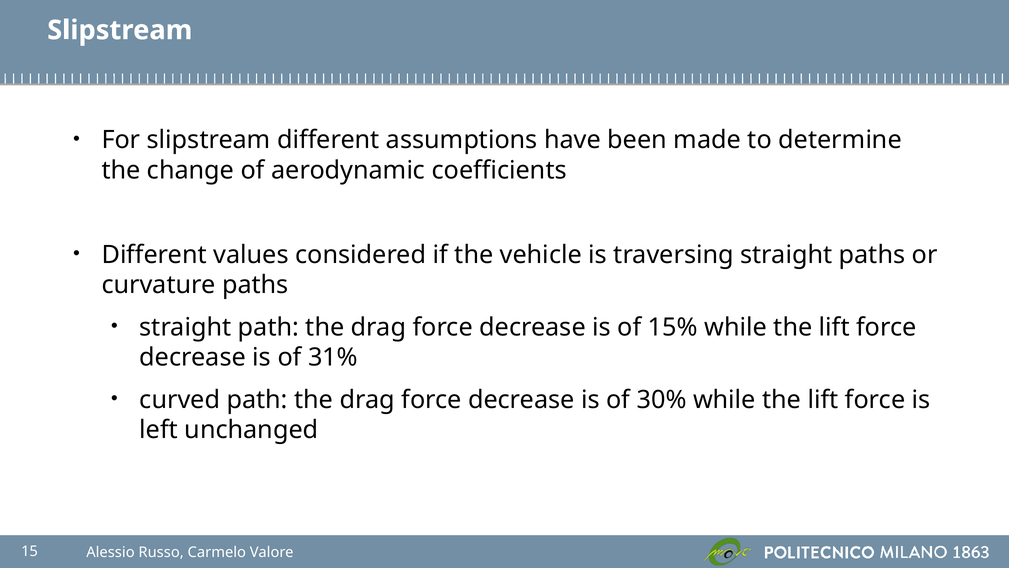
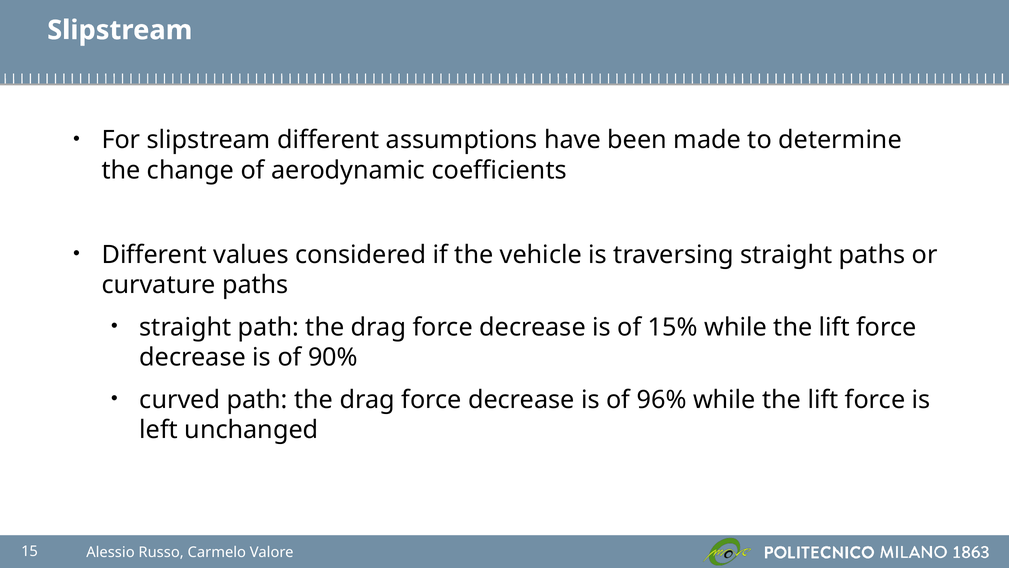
31%: 31% -> 90% (333, 357)
30%: 30% -> 96% (662, 399)
